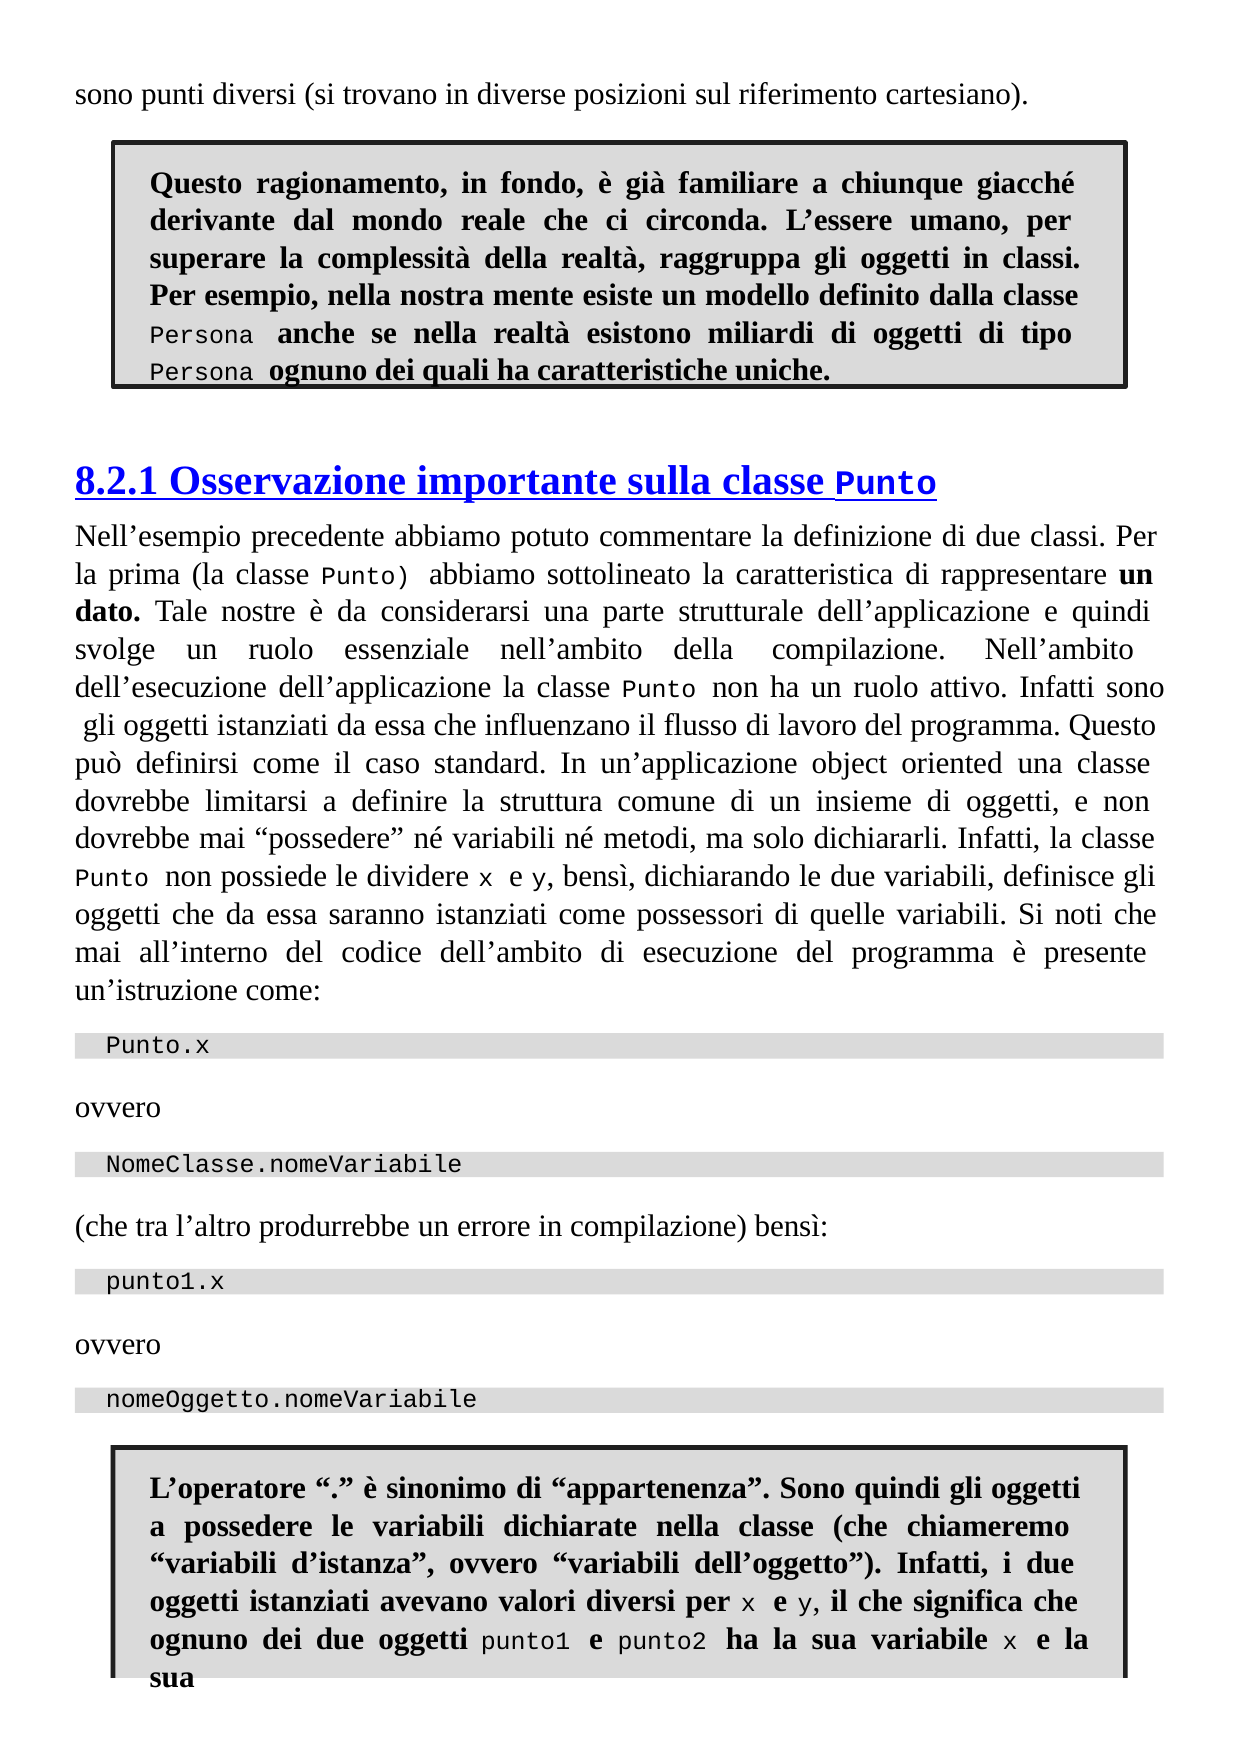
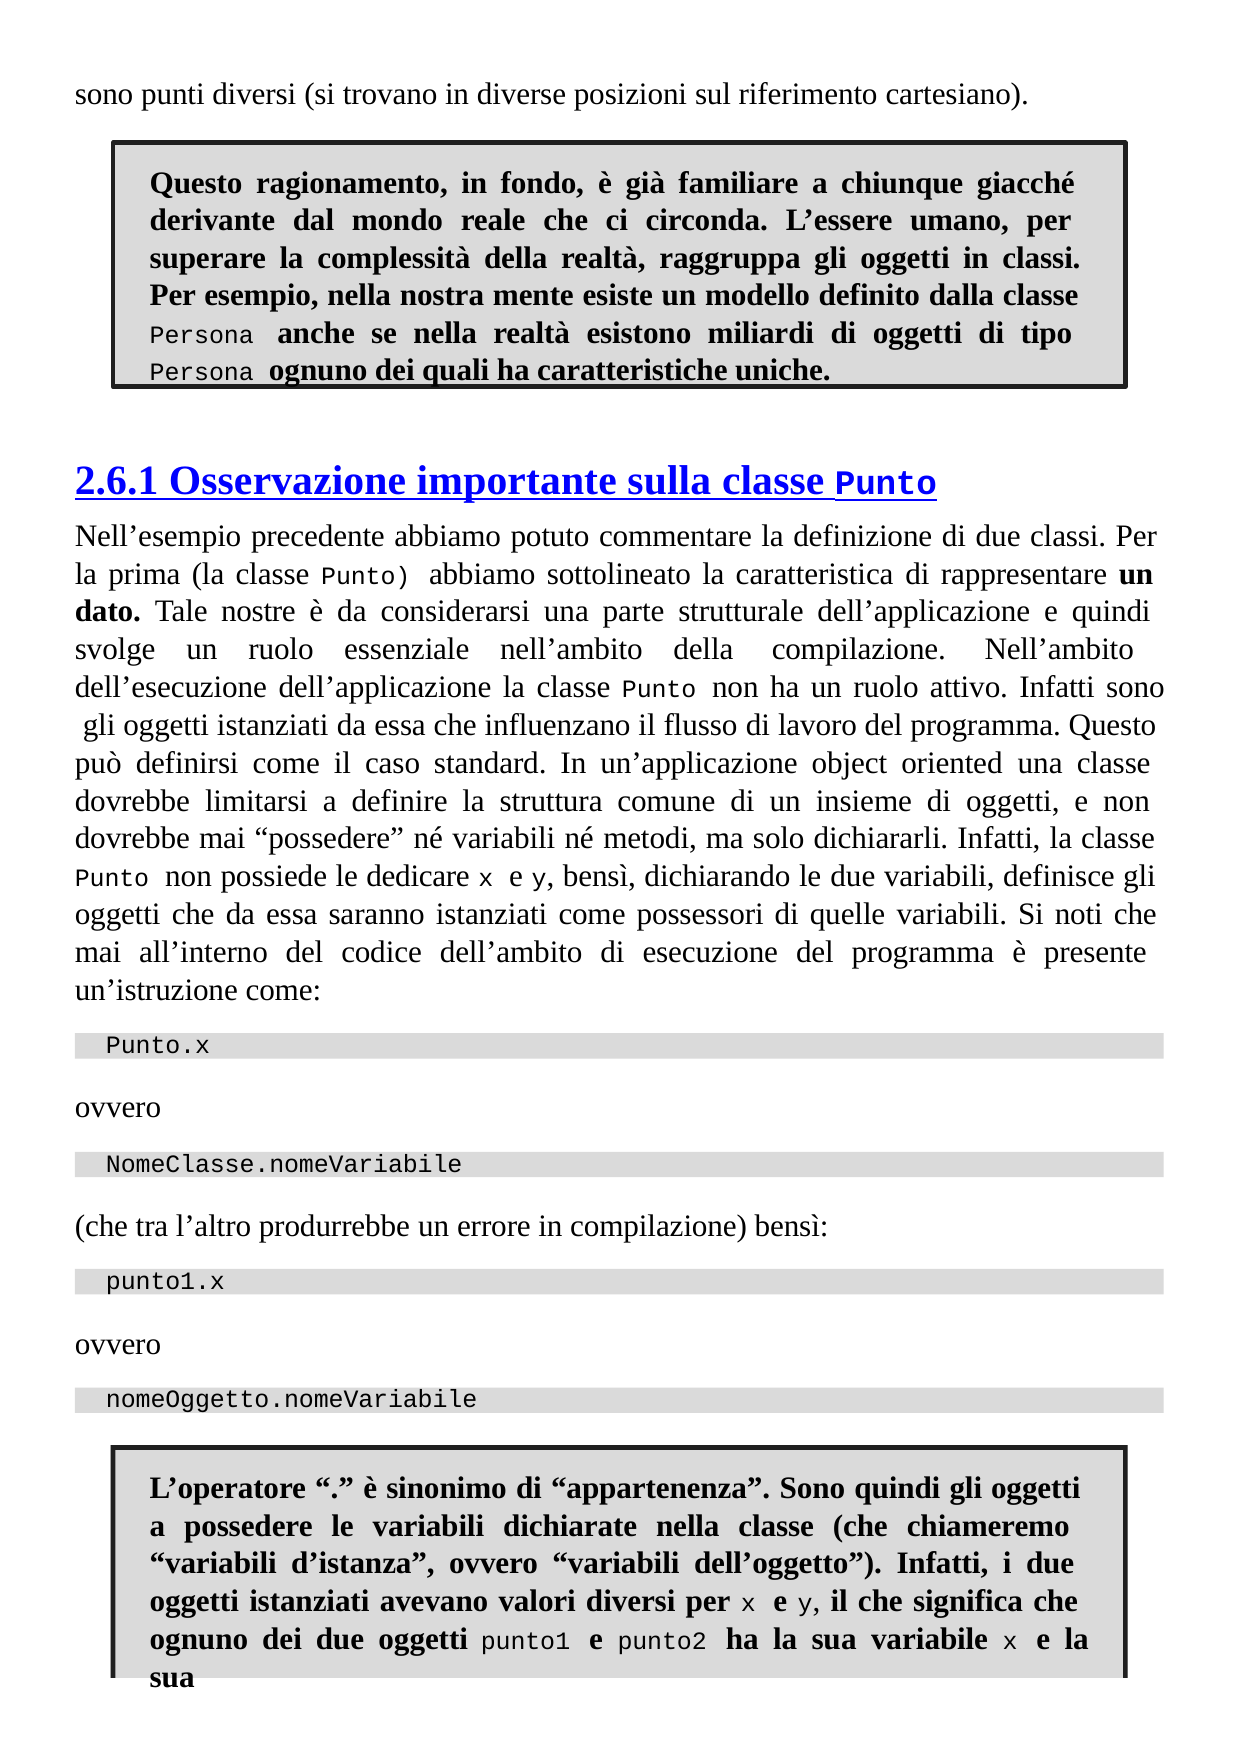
8.2.1: 8.2.1 -> 2.6.1 (117, 481)
dividere: dividere -> dedicare (418, 876)
